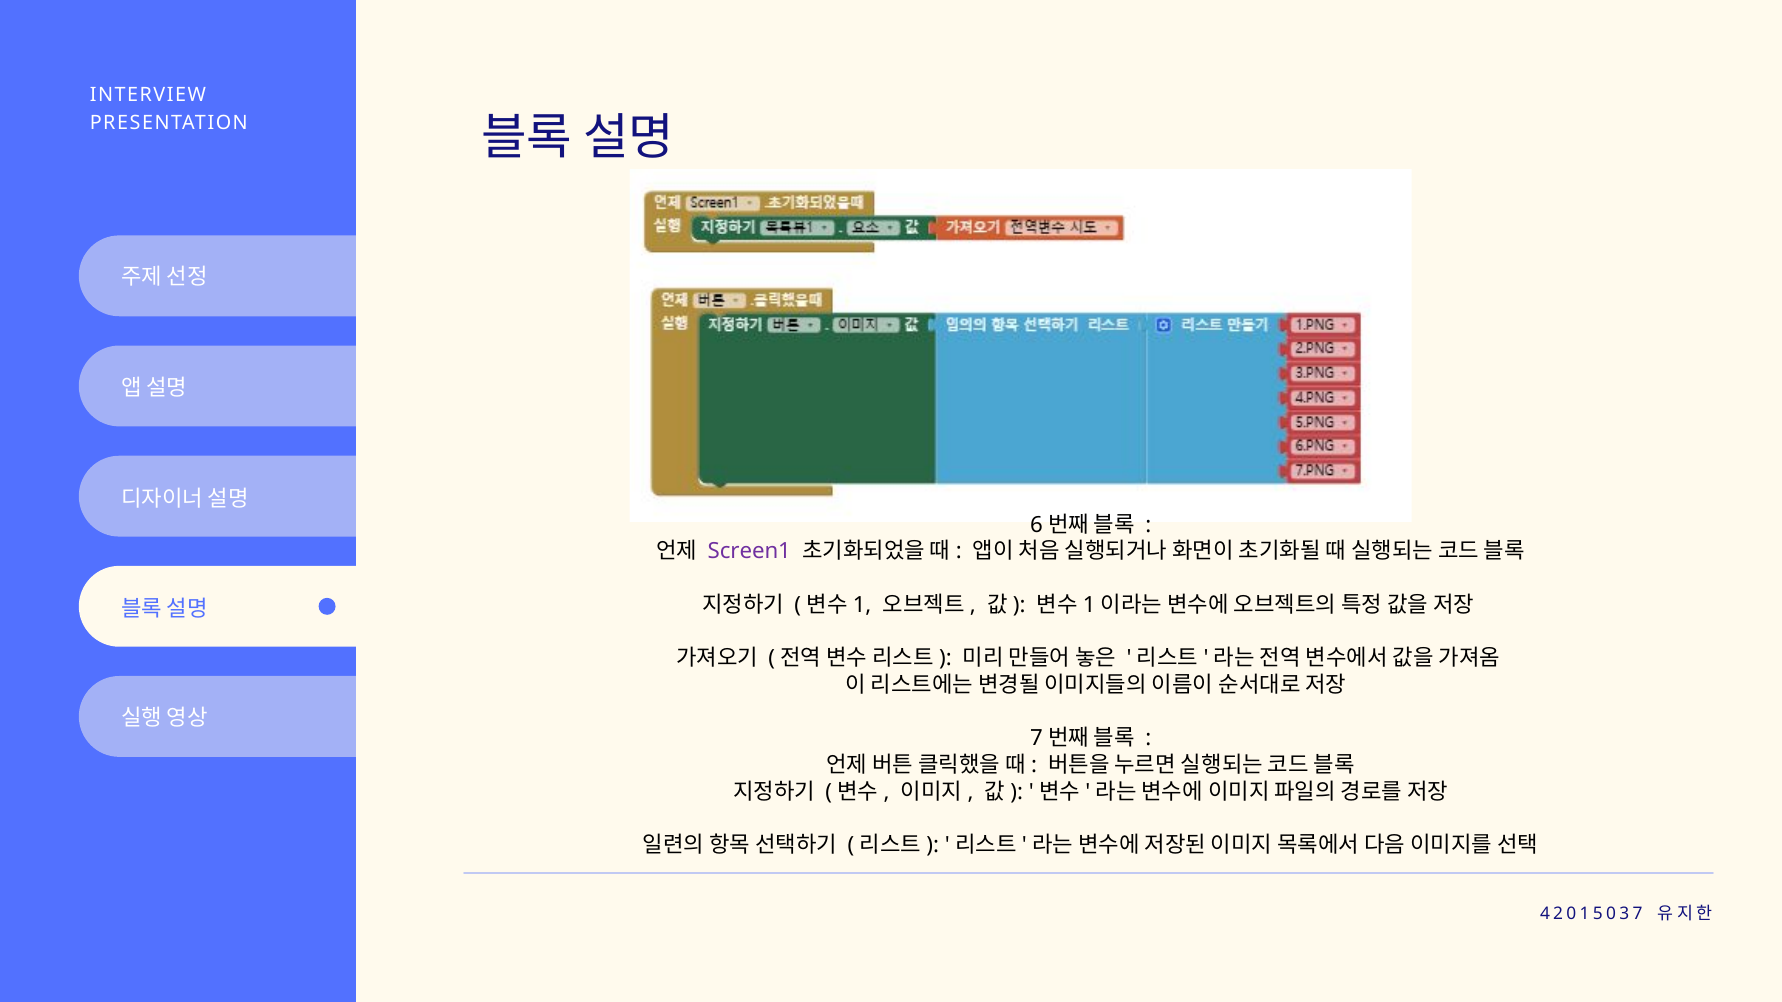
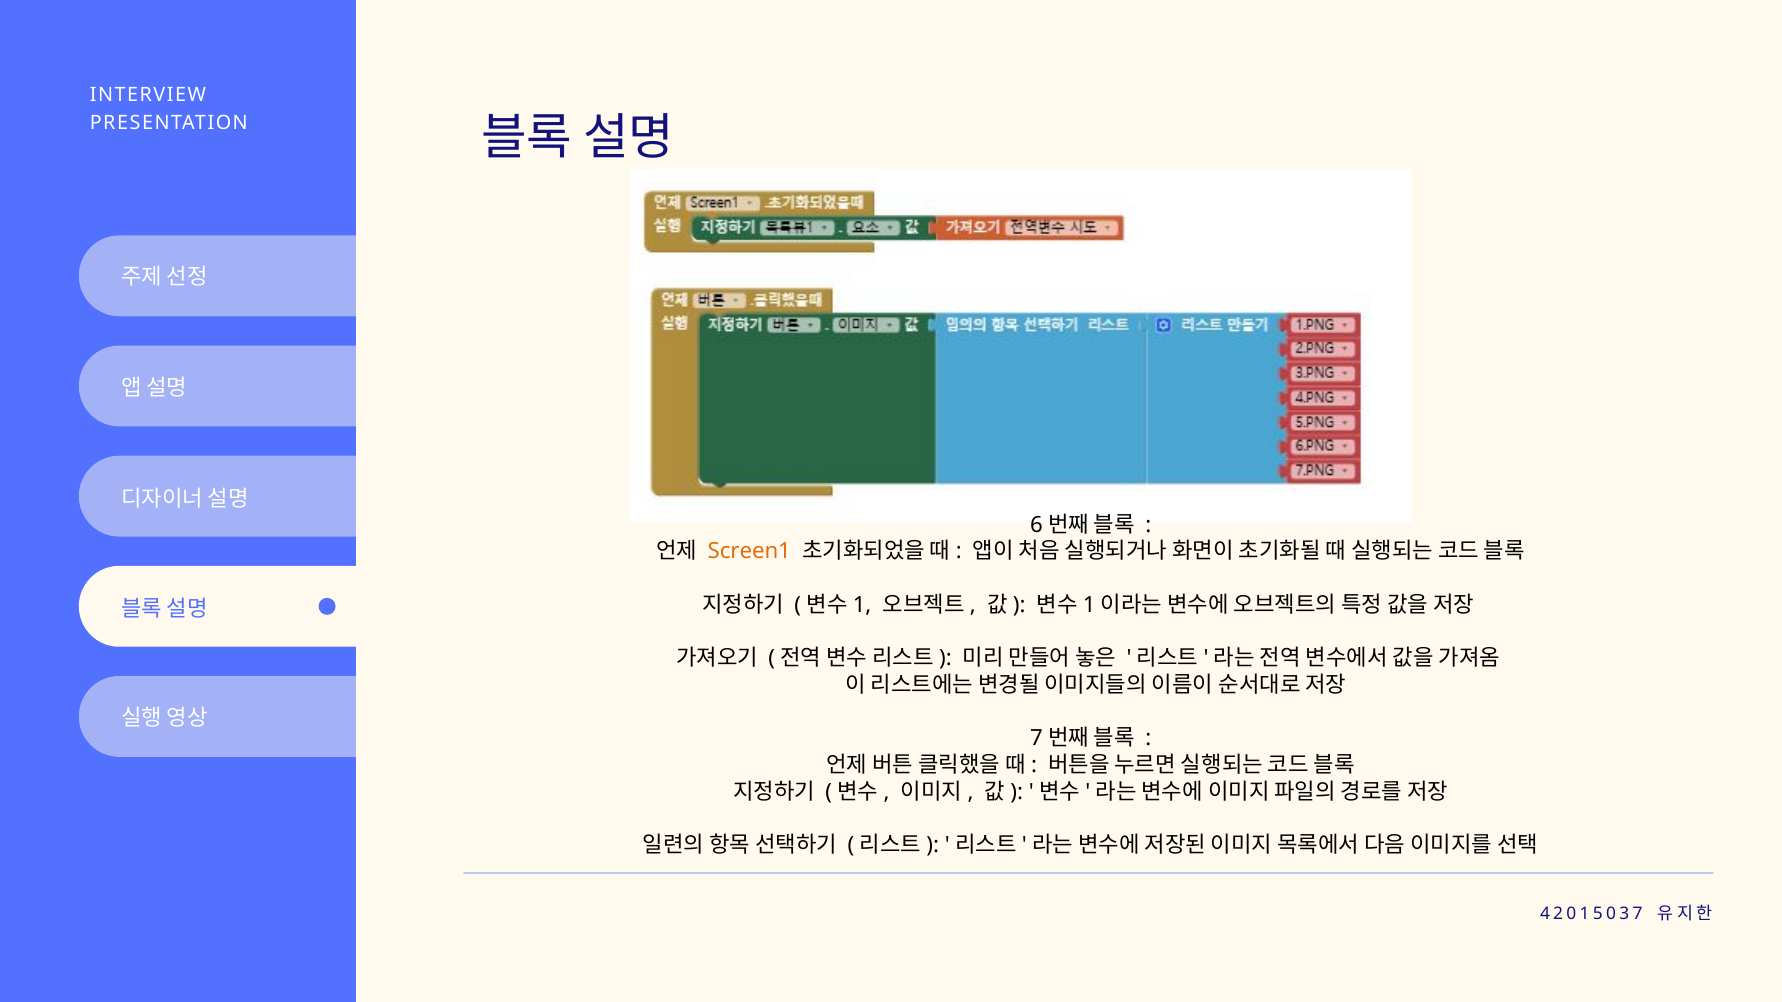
Screen1 colour: purple -> orange (749, 552)
